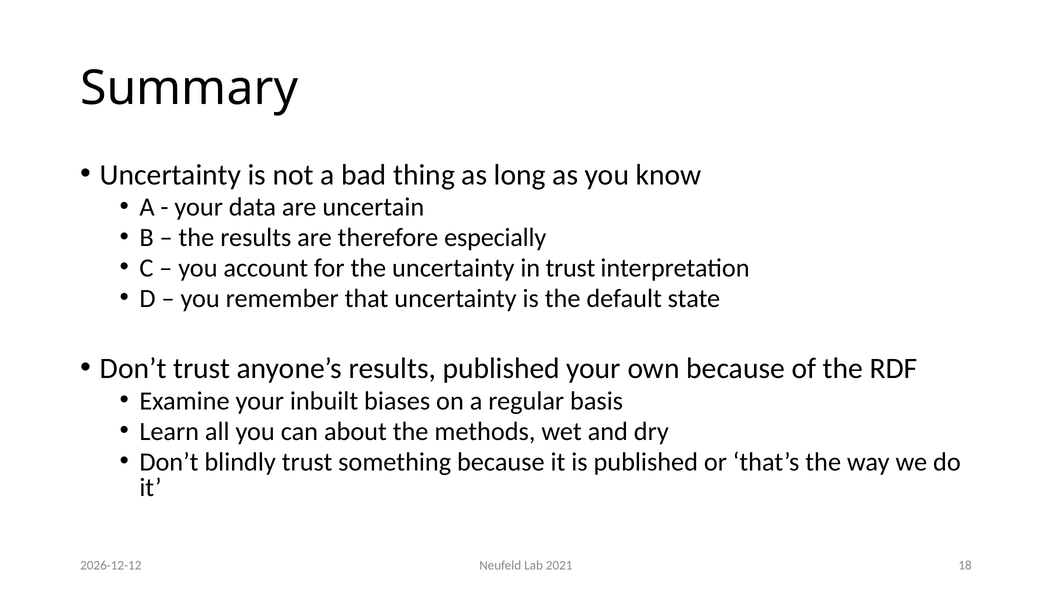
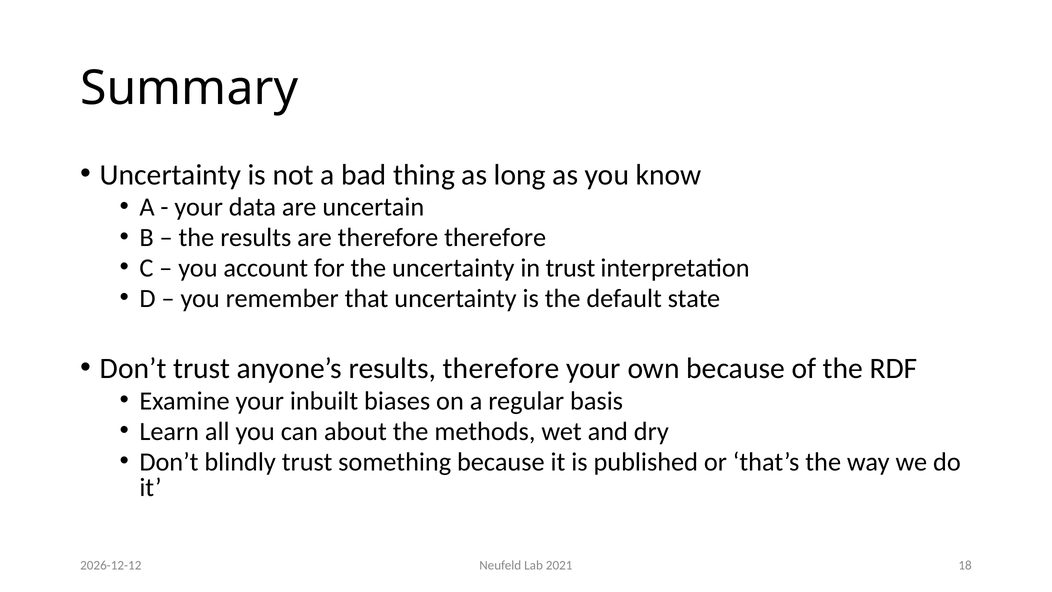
therefore especially: especially -> therefore (495, 237)
results published: published -> therefore (501, 369)
